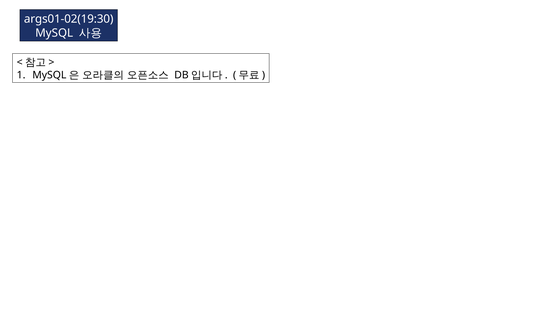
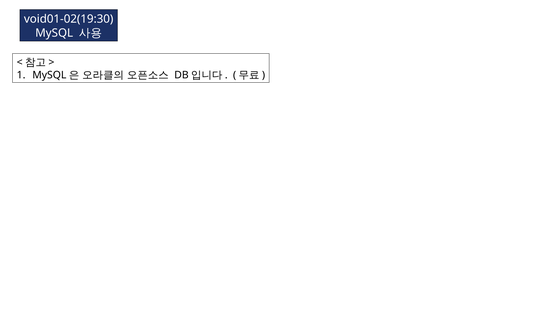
args01-02(19:30: args01-02(19:30 -> void01-02(19:30 (69, 19)
